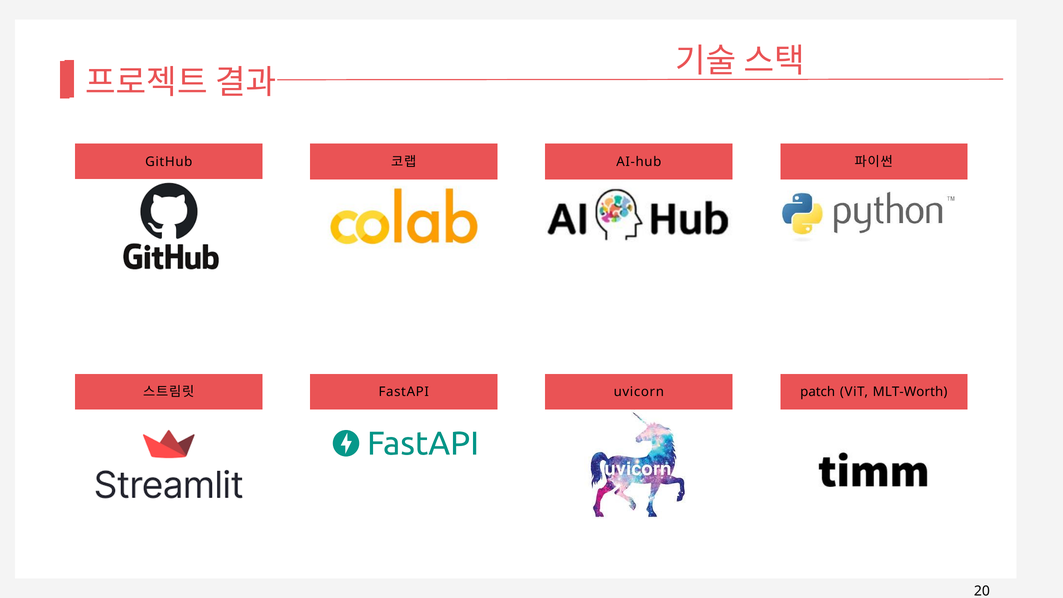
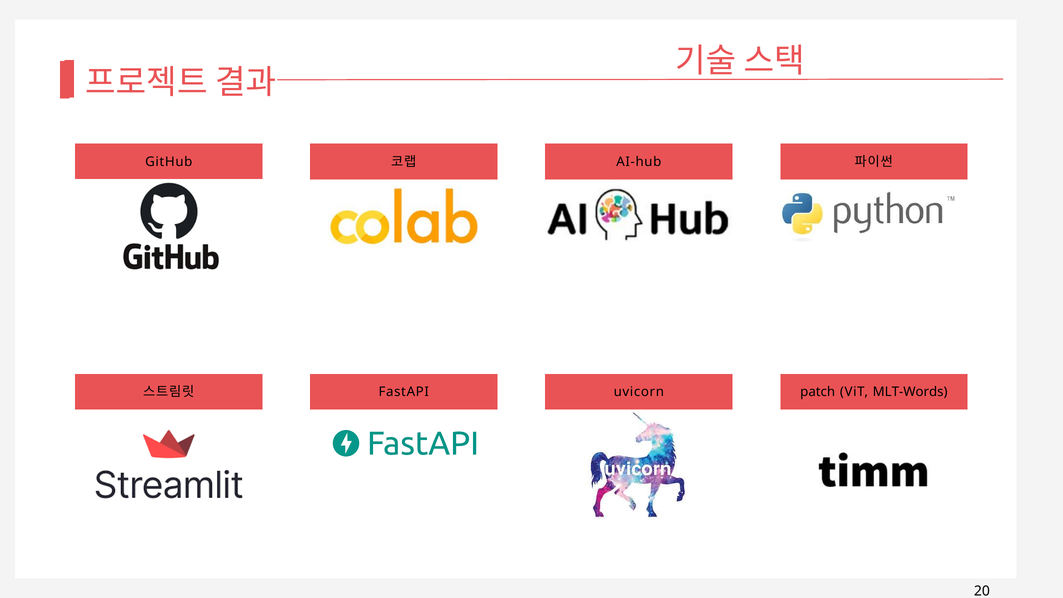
MLT-Worth: MLT-Worth -> MLT-Words (910, 392)
